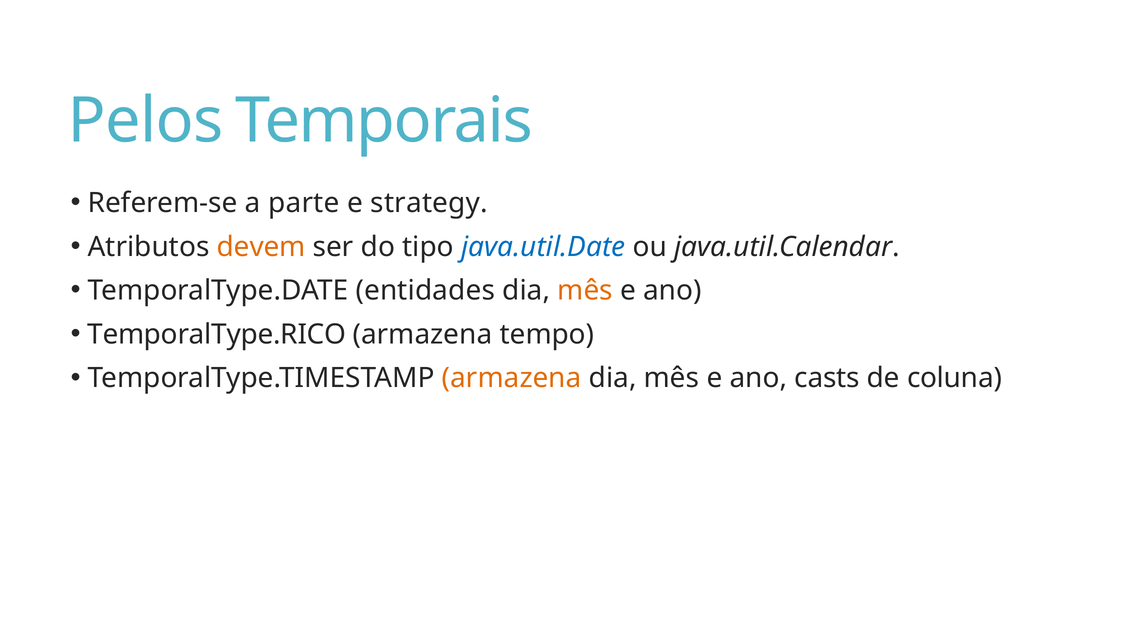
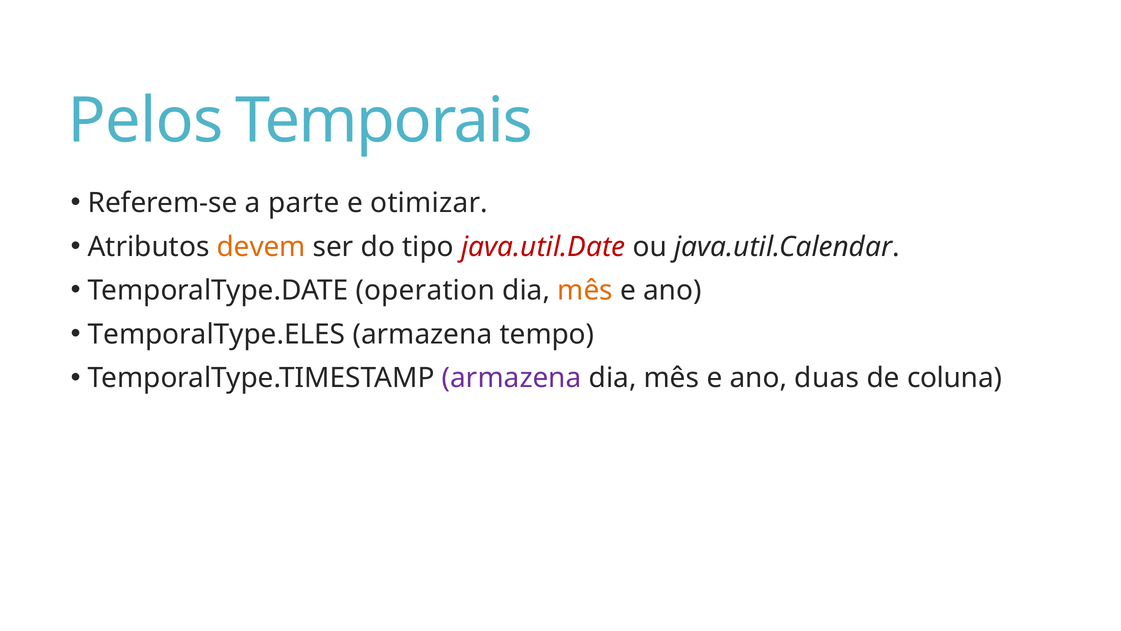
strategy: strategy -> otimizar (429, 203)
java.util.Date colour: blue -> red (543, 247)
entidades: entidades -> operation (425, 290)
TemporalType.RICO: TemporalType.RICO -> TemporalType.ELES (217, 334)
armazena colour: orange -> purple (512, 378)
casts: casts -> duas (827, 378)
